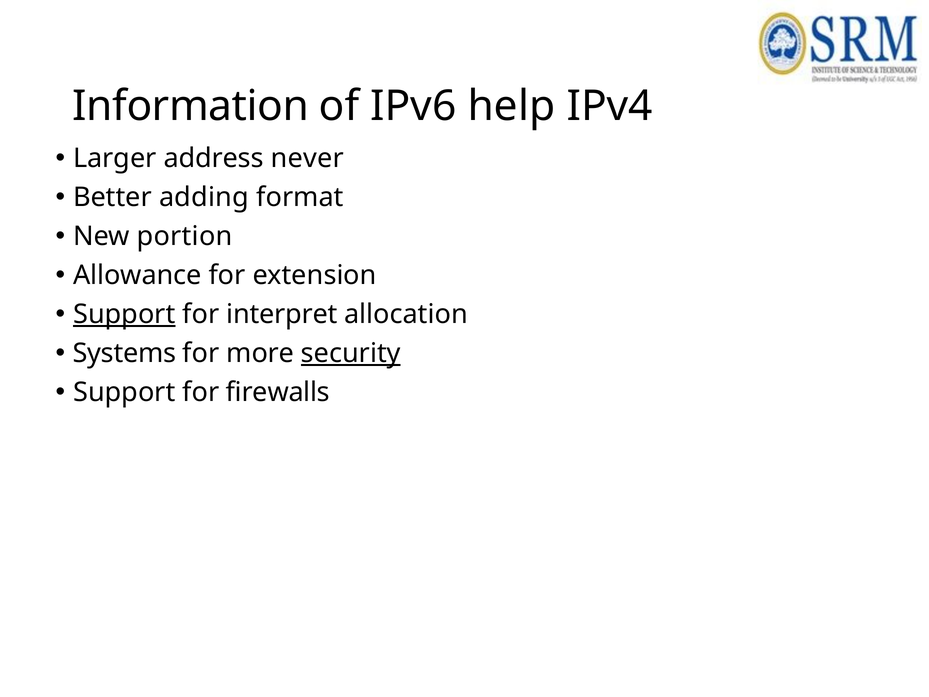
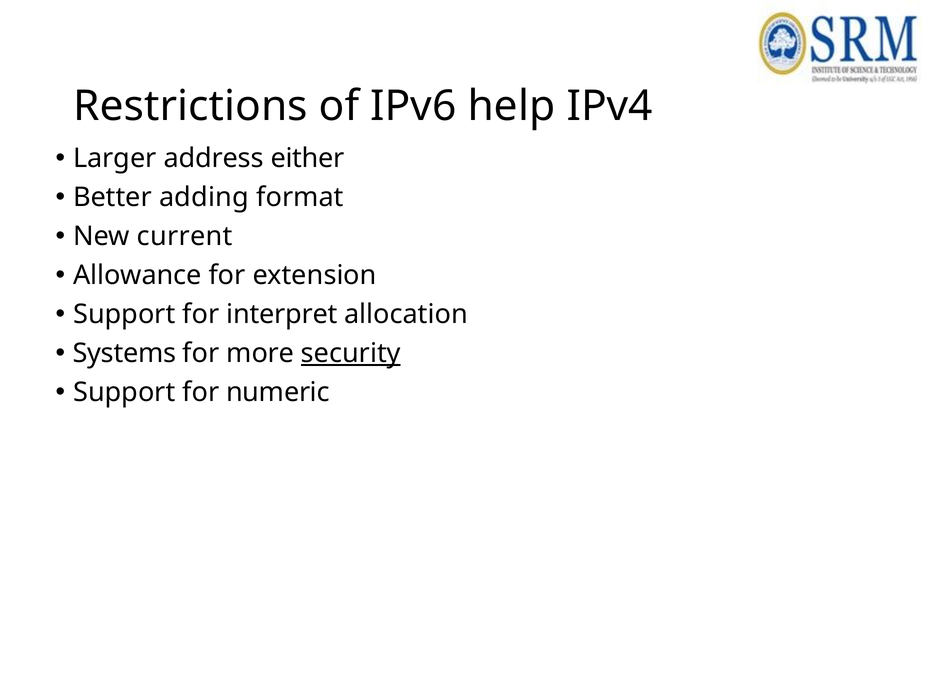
Information: Information -> Restrictions (191, 106)
never: never -> either (308, 158)
portion: portion -> current (185, 236)
Support underline: present -> none (124, 314)
firewalls: firewalls -> numeric (278, 392)
